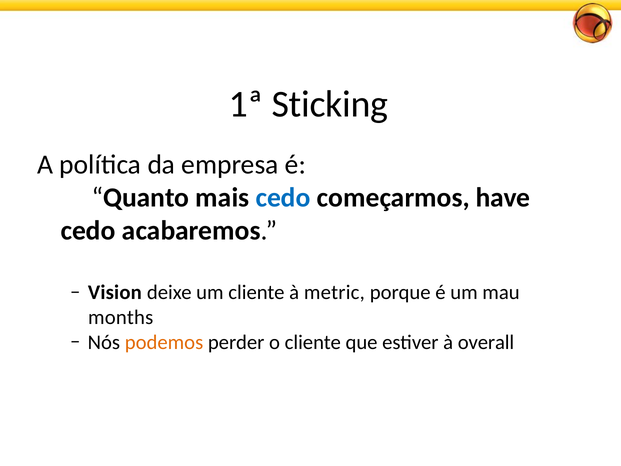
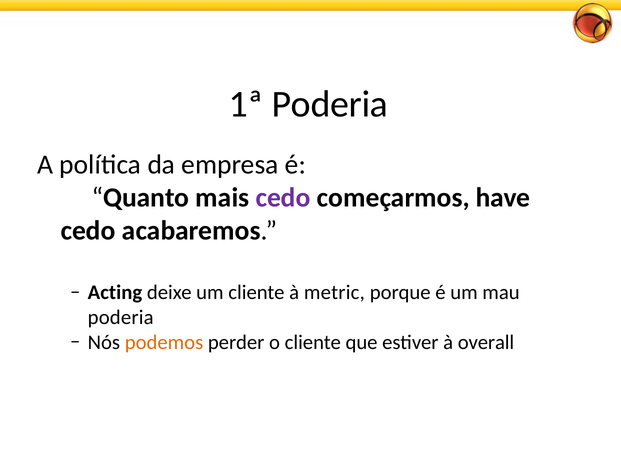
1ª Sticking: Sticking -> Poderia (330, 104)
cedo colour: blue -> purple (283, 198)
Vision: Vision -> Acting (115, 292)
months: months -> poderia (121, 317)
